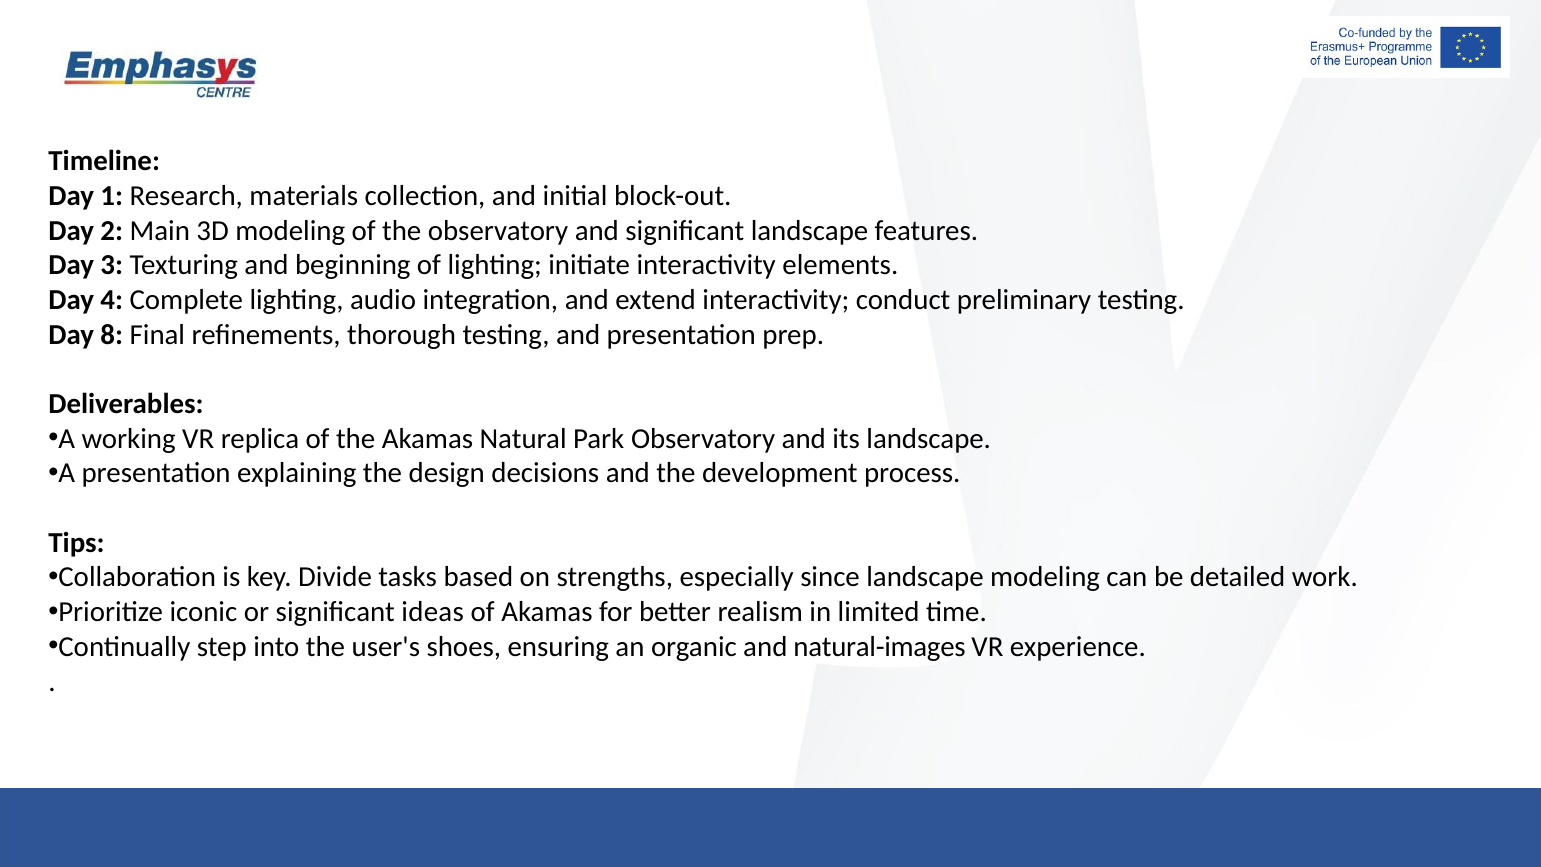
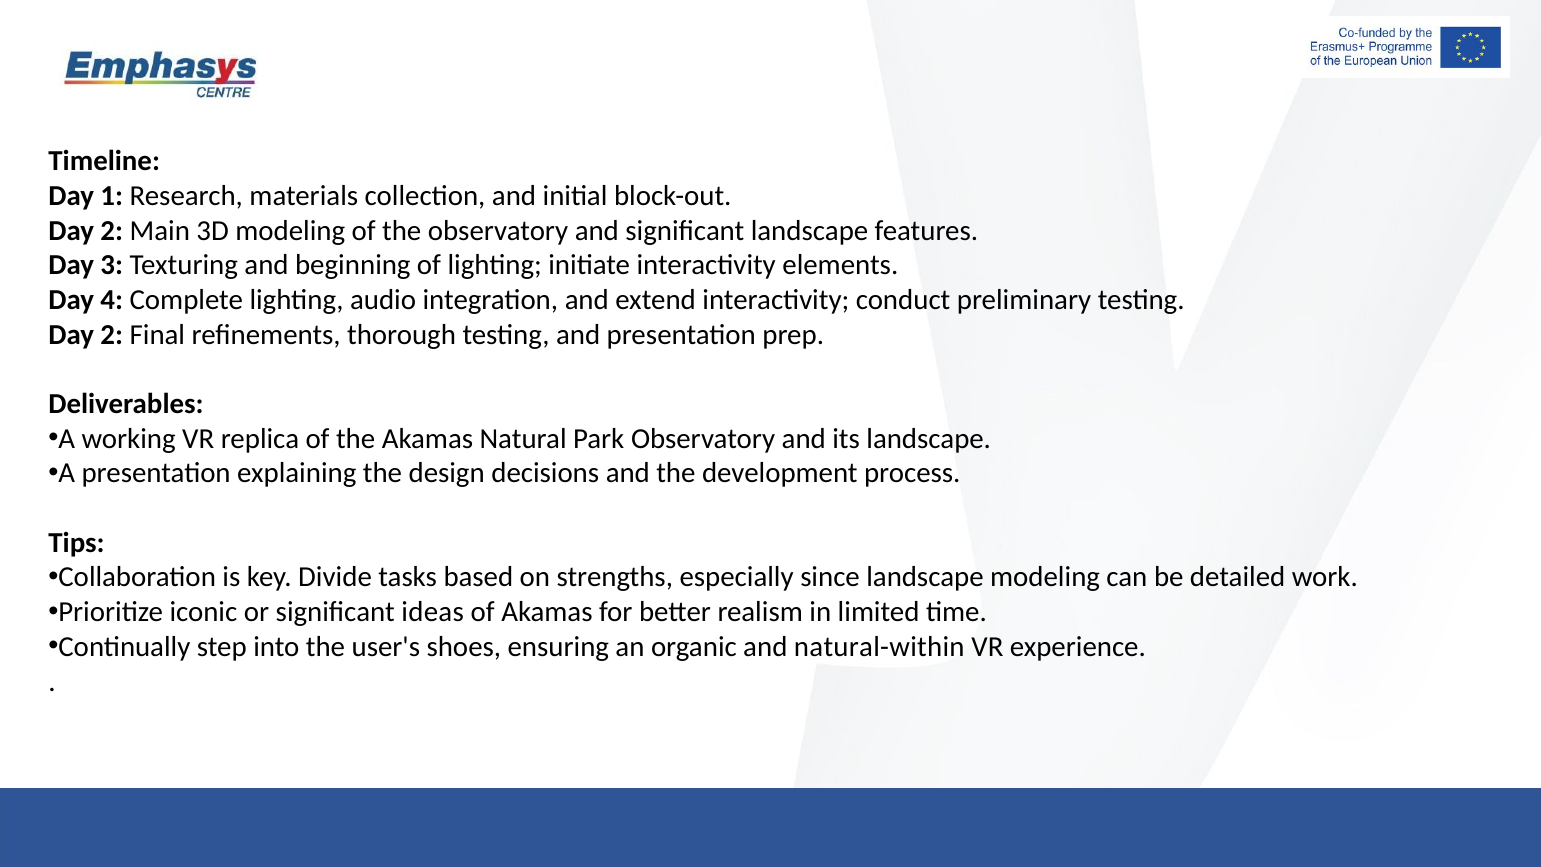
8: 8 -> 2 (112, 335)
natural-images: natural-images -> natural-within (879, 647)
